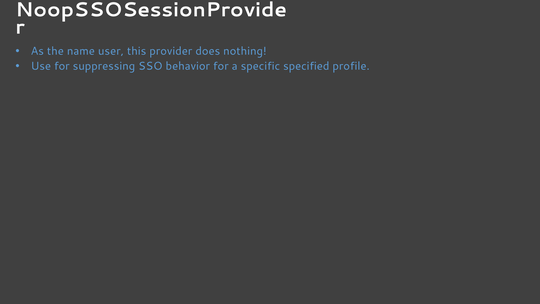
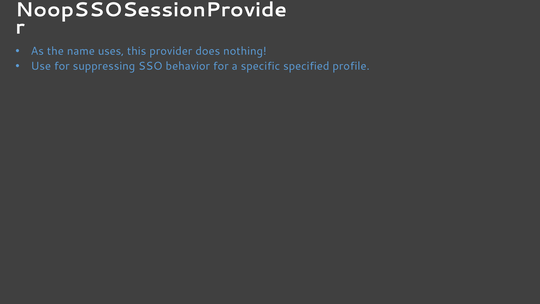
user: user -> uses (111, 51)
